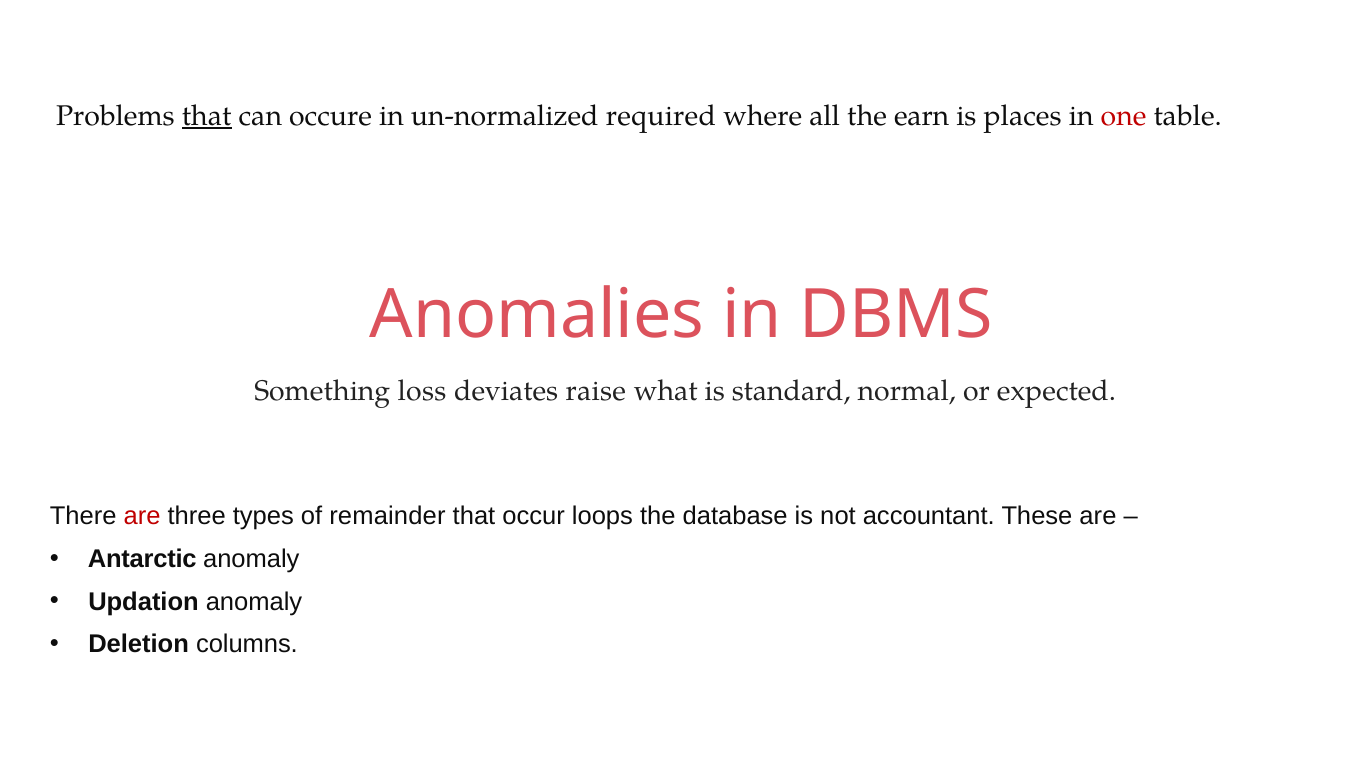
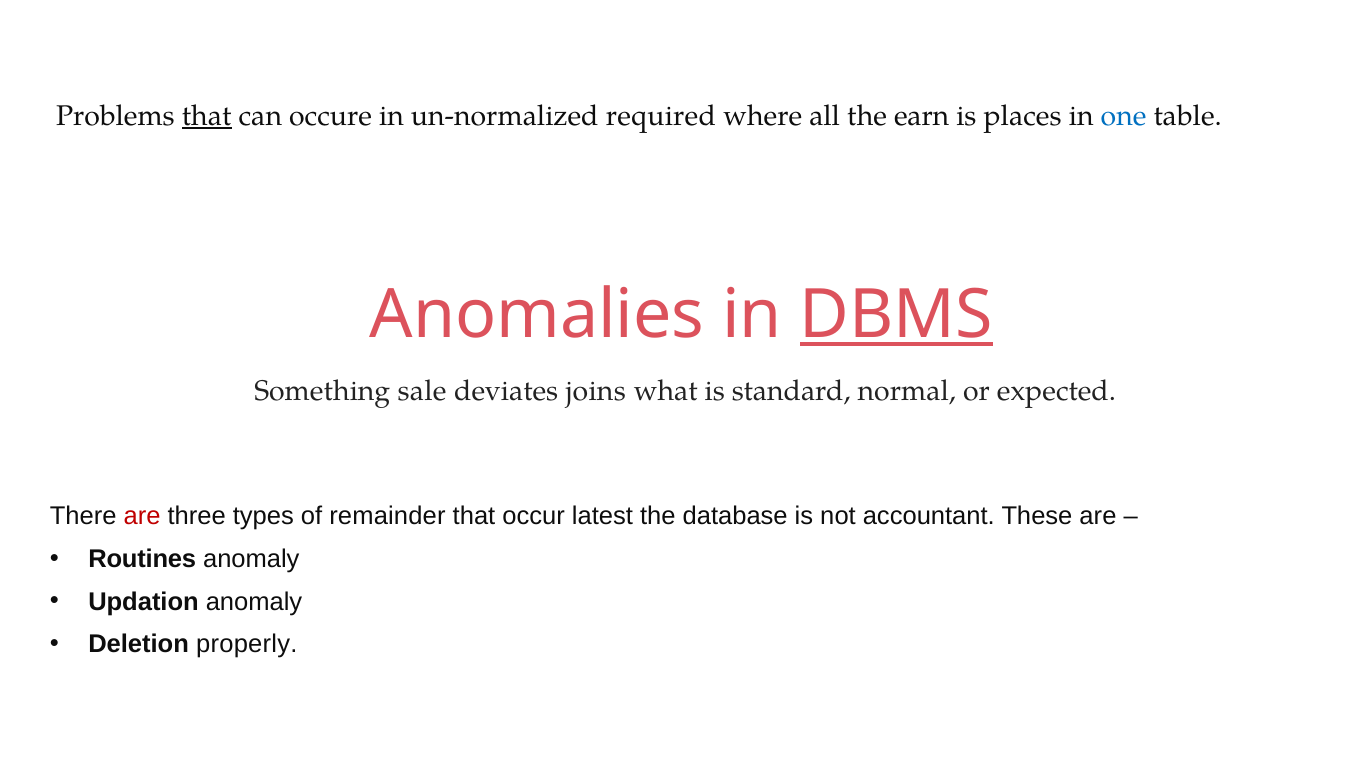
one colour: red -> blue (1124, 116)
DBMS underline: none -> present (896, 315)
loss: loss -> sale (422, 391)
raise: raise -> joins (596, 391)
loops: loops -> latest (602, 516)
Antarctic: Antarctic -> Routines (142, 559)
columns: columns -> properly (247, 644)
